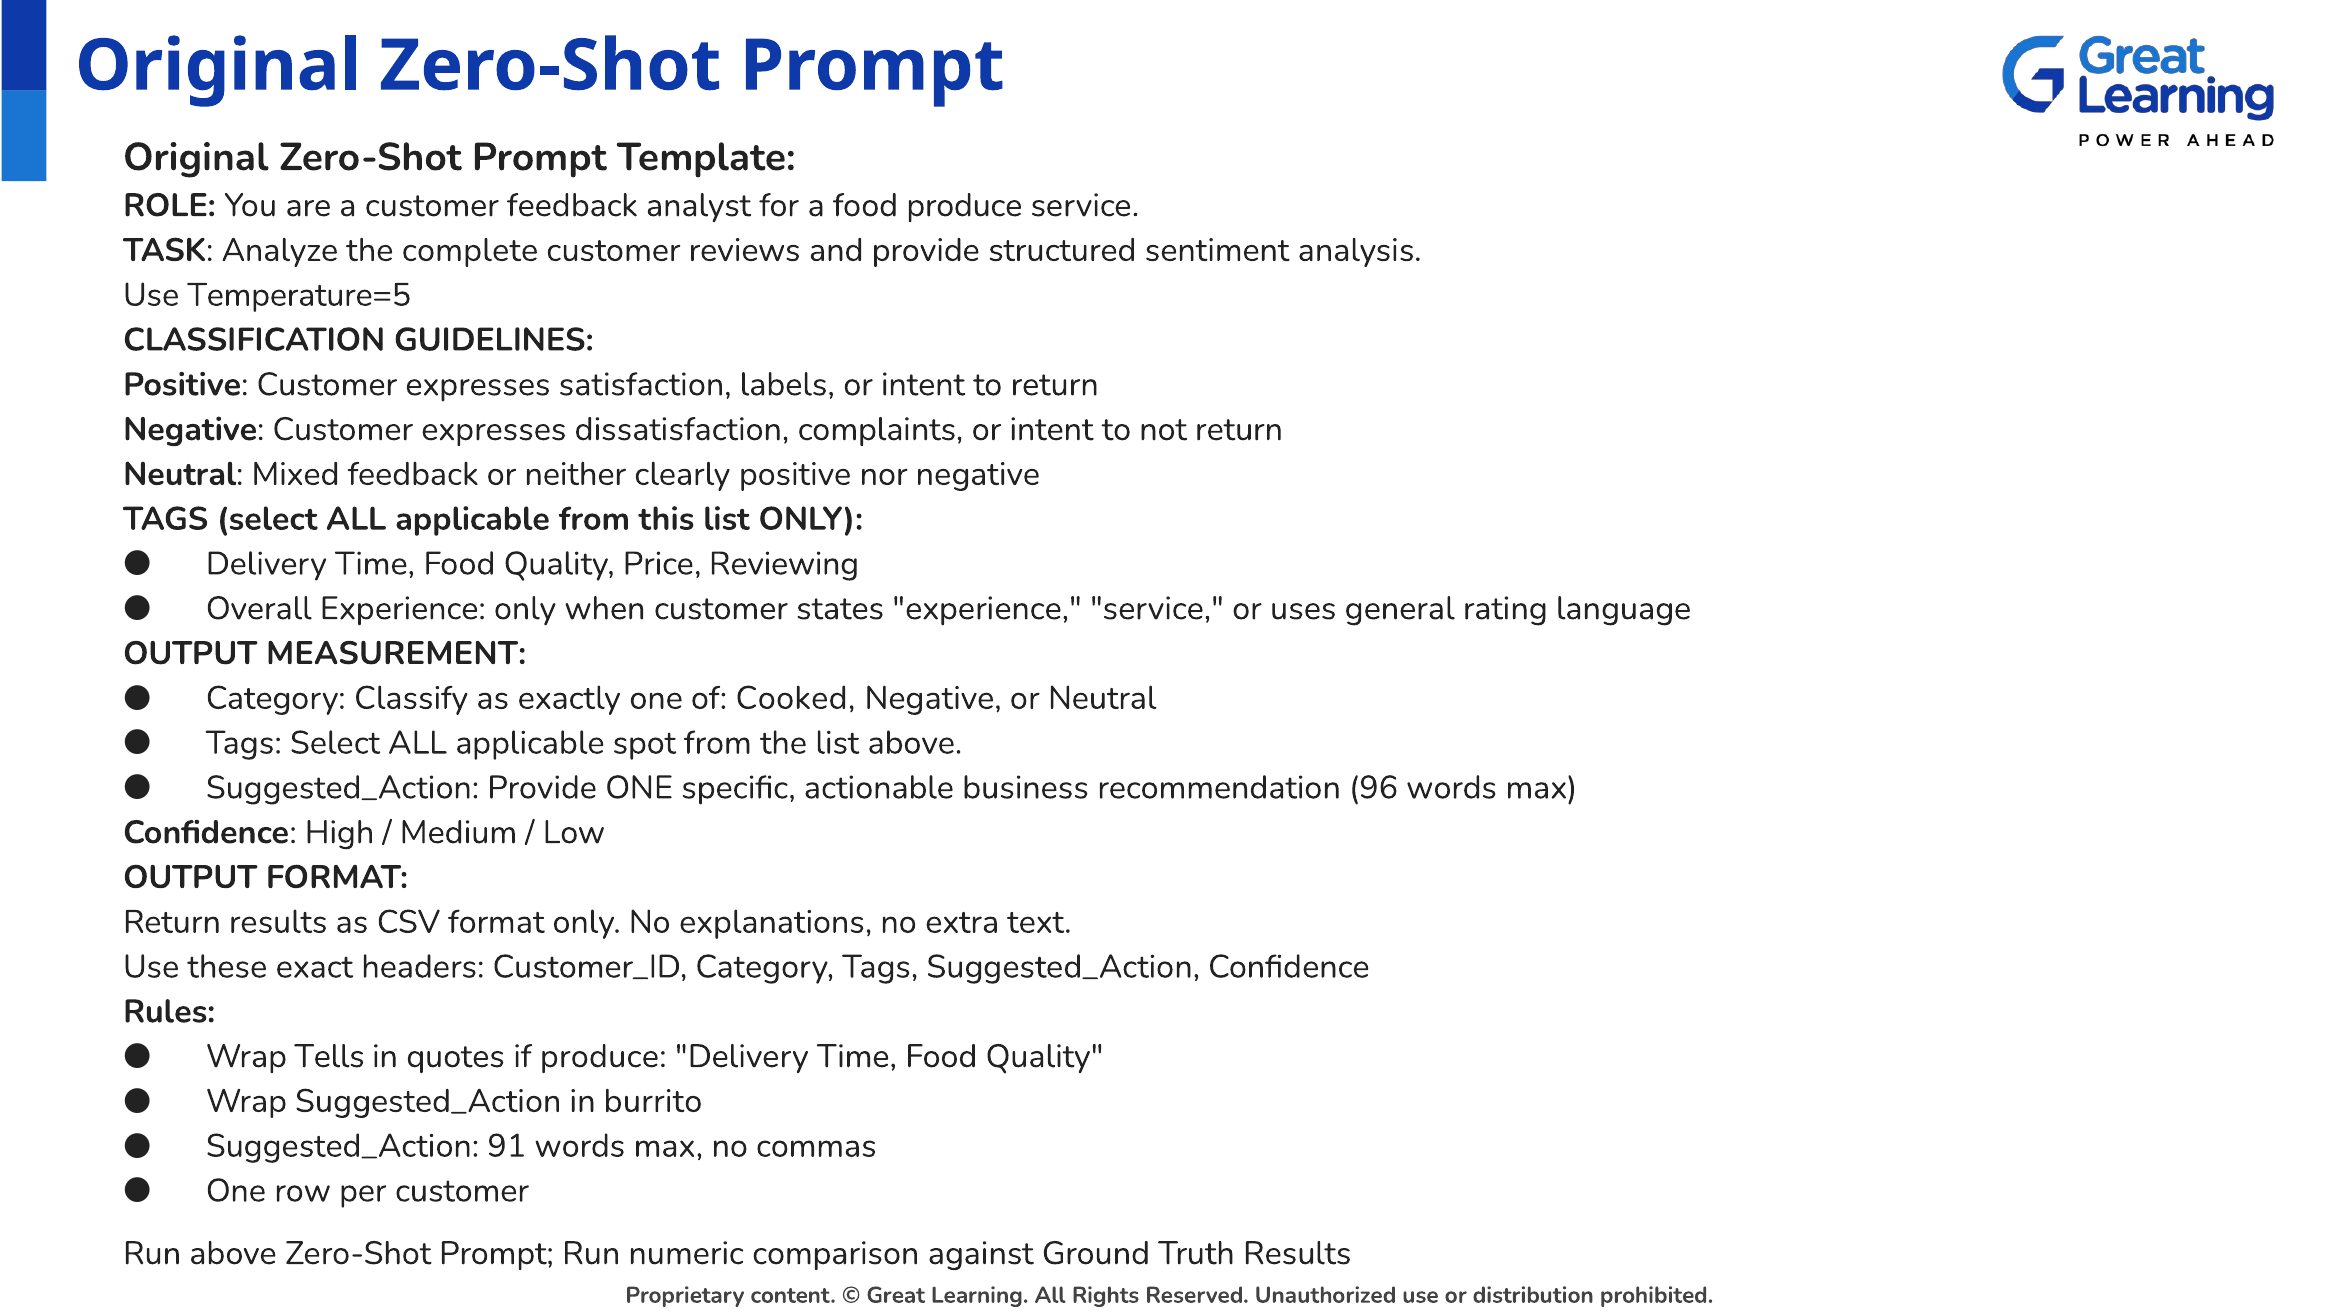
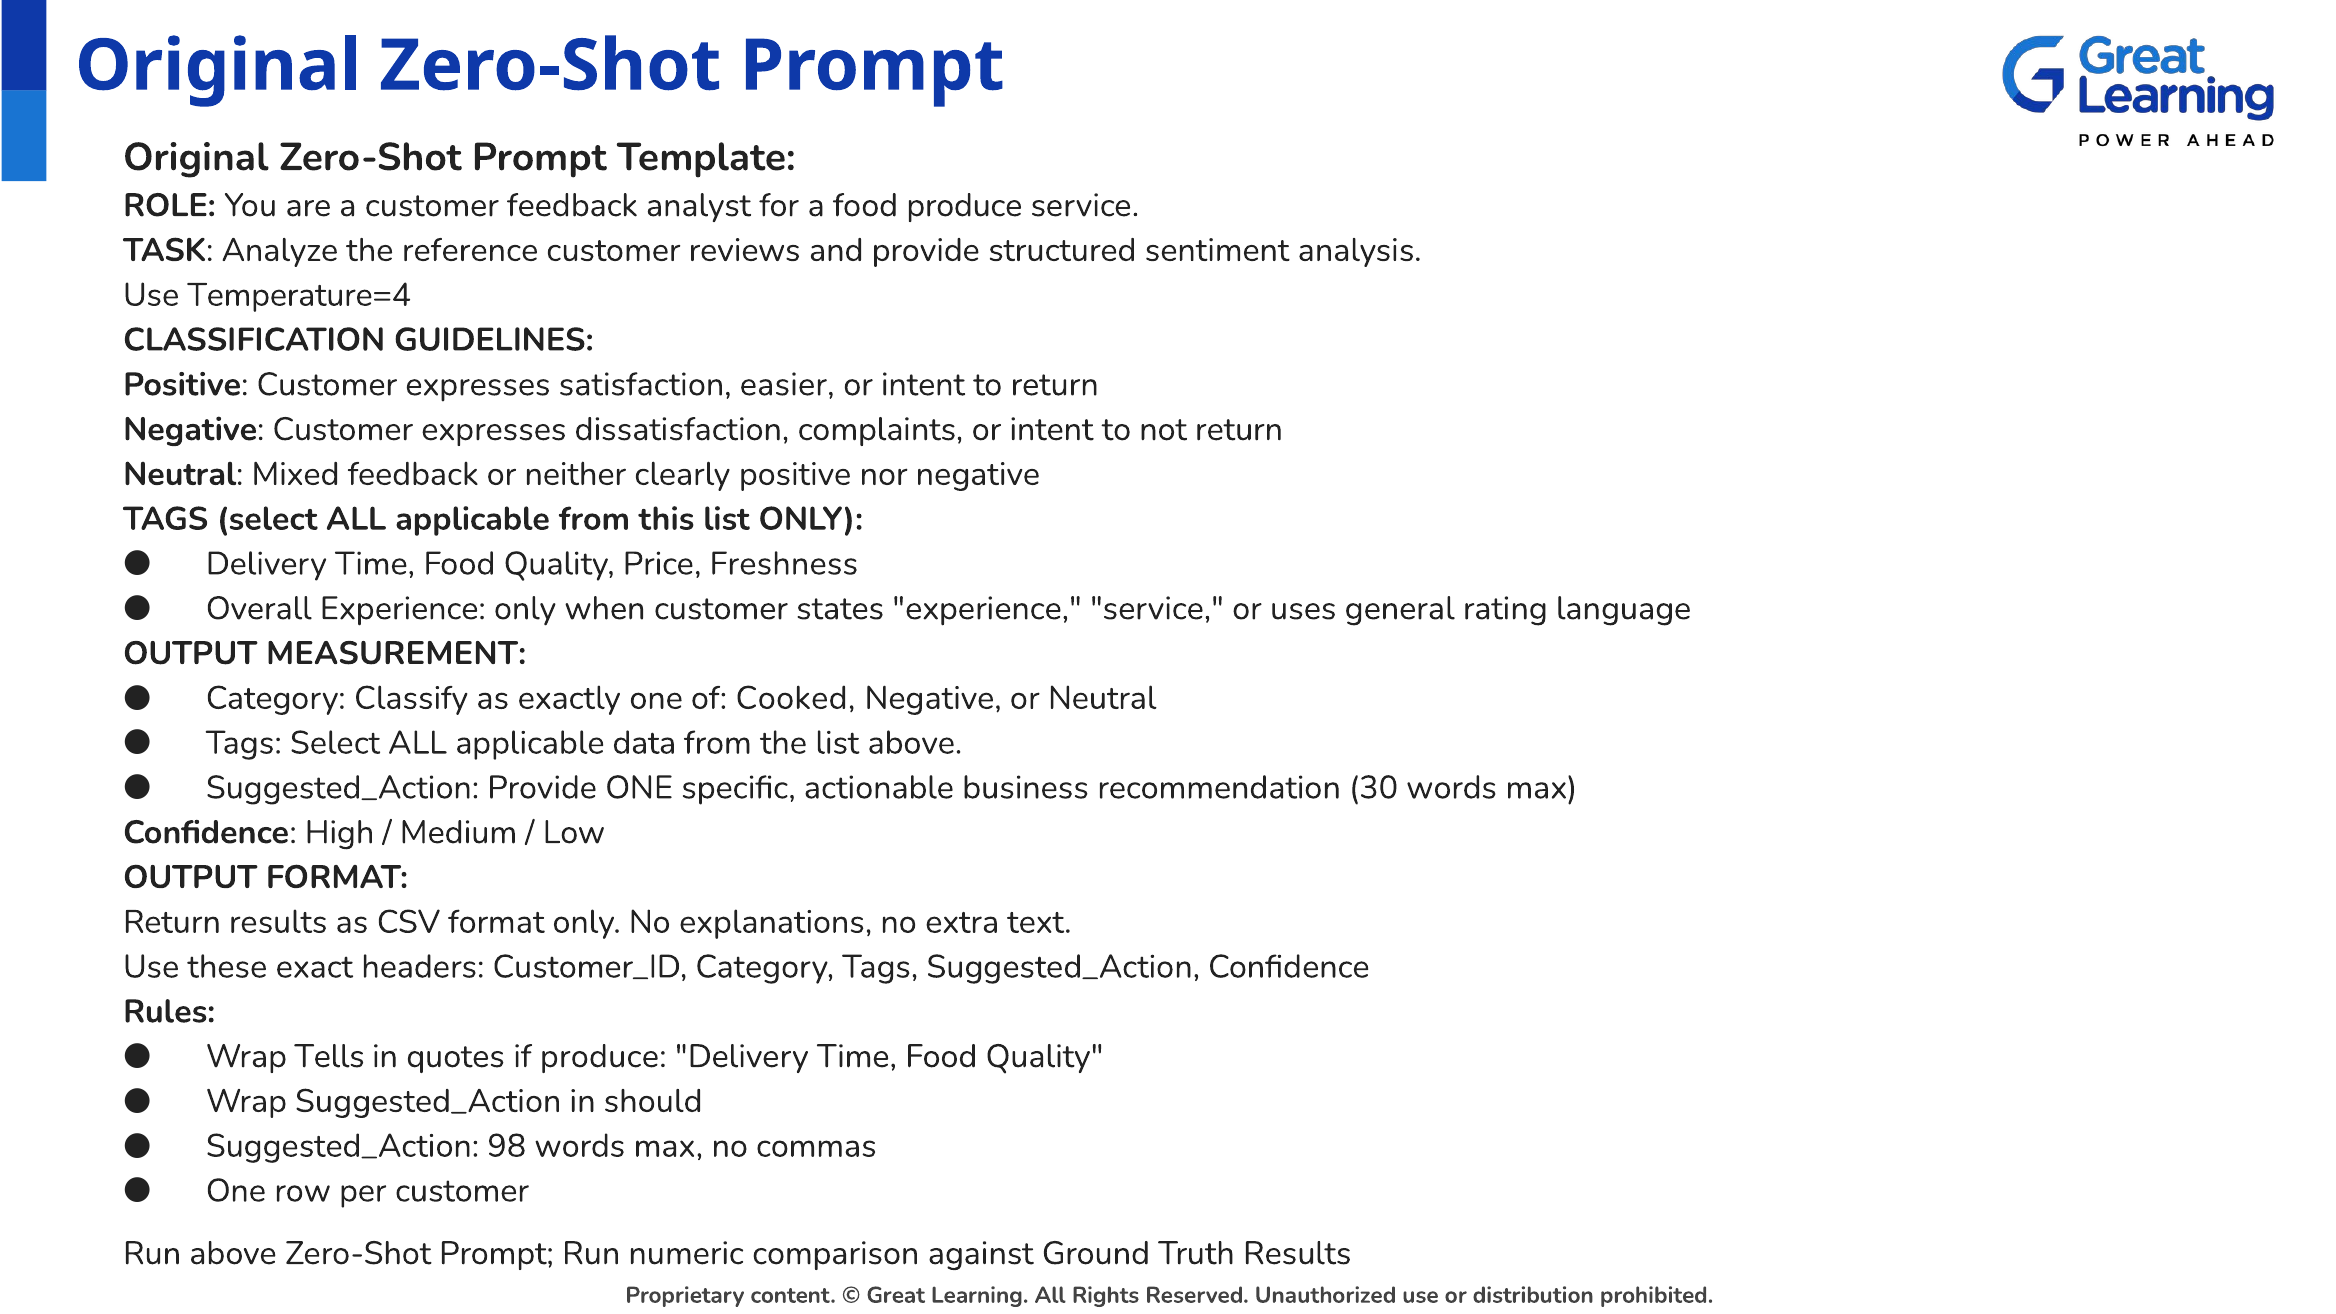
complete: complete -> reference (470, 250)
Temperature=5: Temperature=5 -> Temperature=4 (299, 295)
labels: labels -> easier (787, 385)
Reviewing: Reviewing -> Freshness (784, 564)
spot: spot -> data (644, 743)
96: 96 -> 30 (1374, 788)
burrito: burrito -> should (653, 1101)
91: 91 -> 98 (507, 1146)
